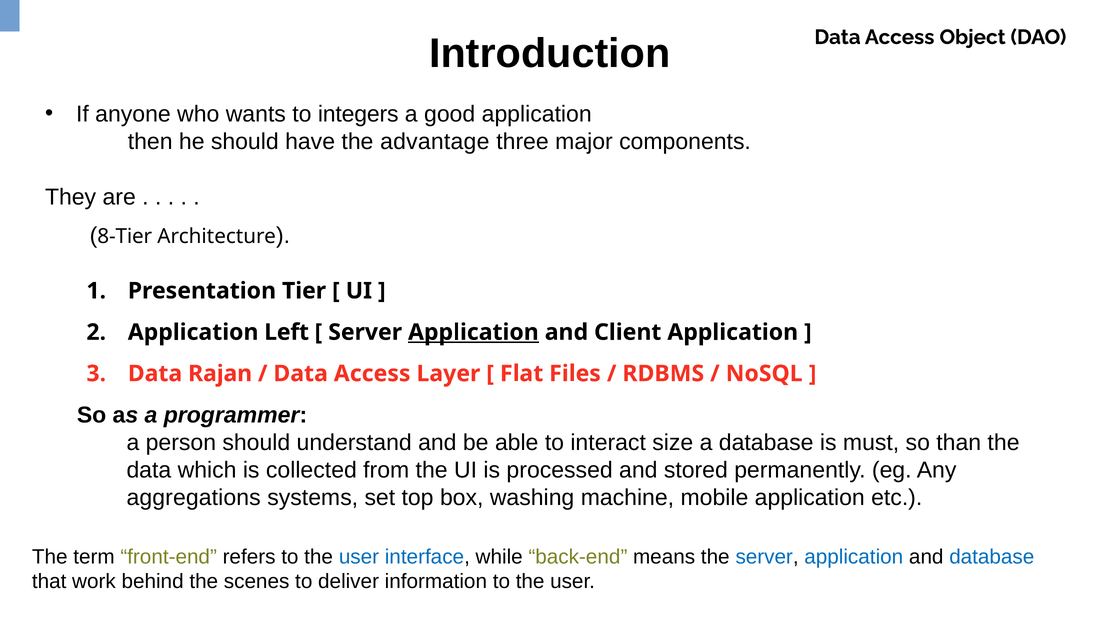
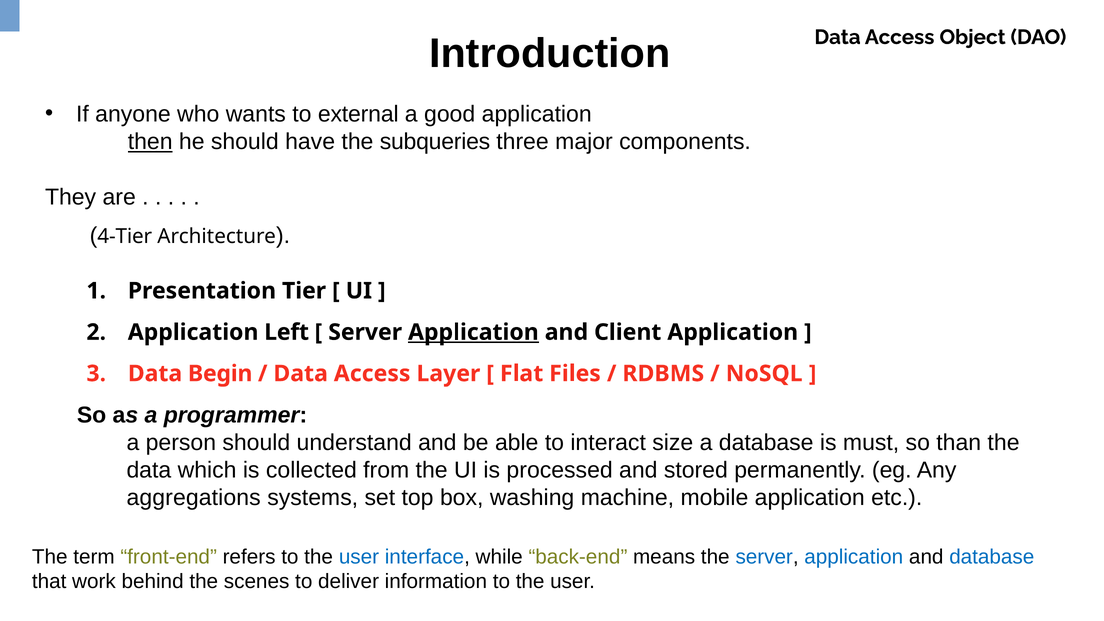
integers: integers -> external (358, 114)
then underline: none -> present (150, 142)
advantage: advantage -> subqueries (435, 142)
8-Tier: 8-Tier -> 4-Tier (125, 236)
Rajan: Rajan -> Begin (220, 374)
